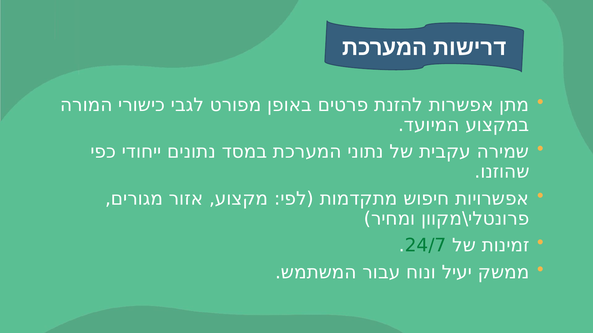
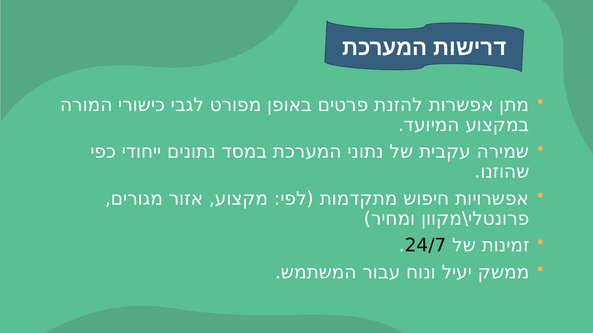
24/7 colour: green -> black (426, 246)
